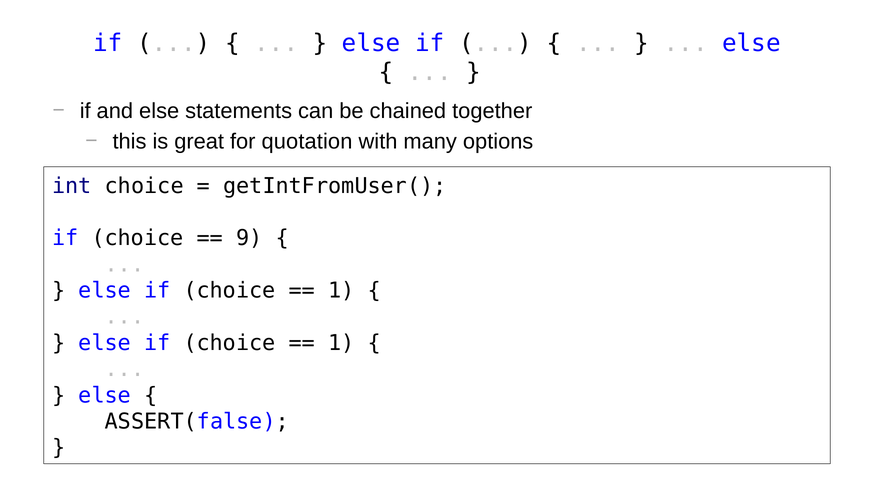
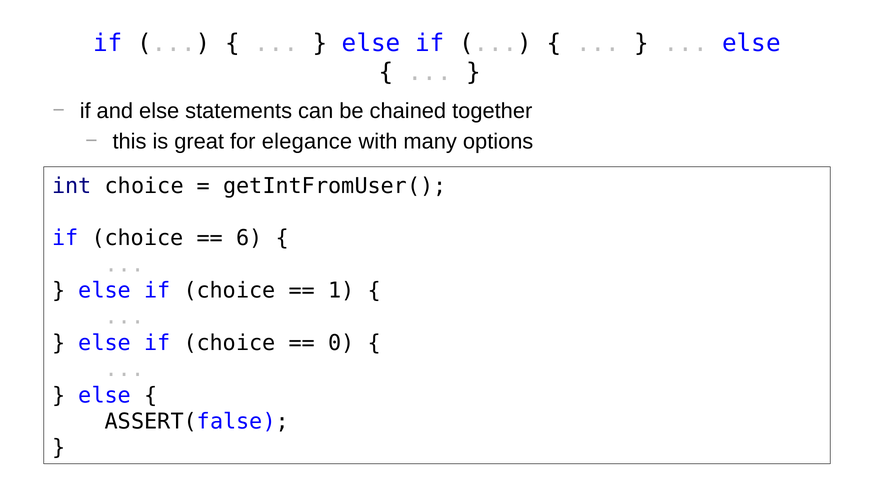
quotation: quotation -> elegance (307, 142)
9: 9 -> 6 (249, 239)
1: 1 -> 0 (341, 343)
